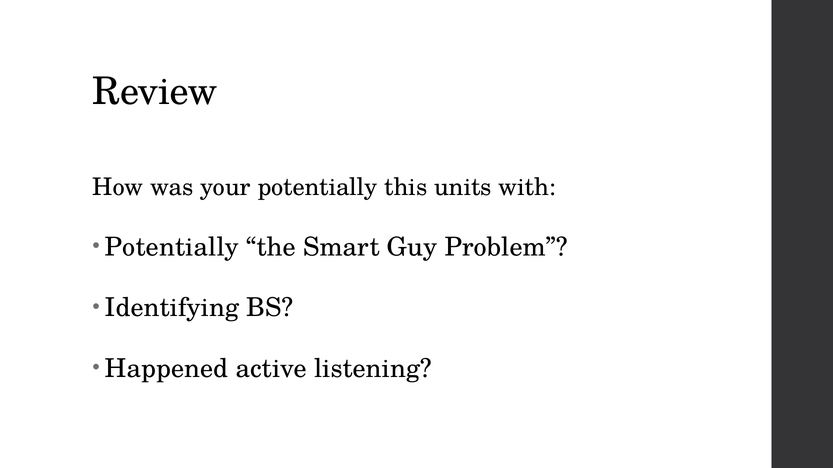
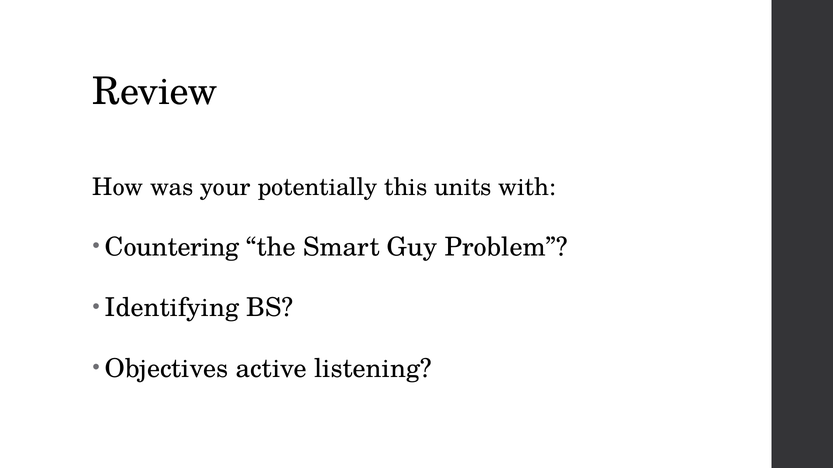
Potentially: Potentially -> Countering (172, 247)
Happened: Happened -> Objectives (167, 369)
